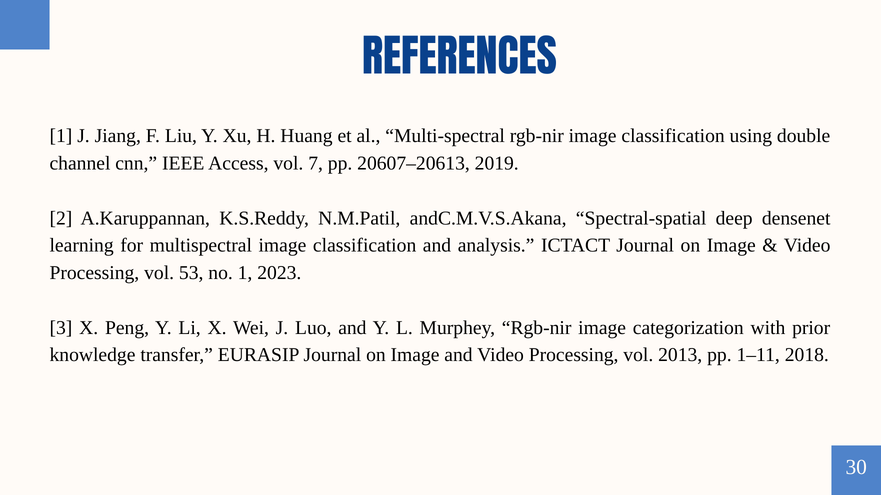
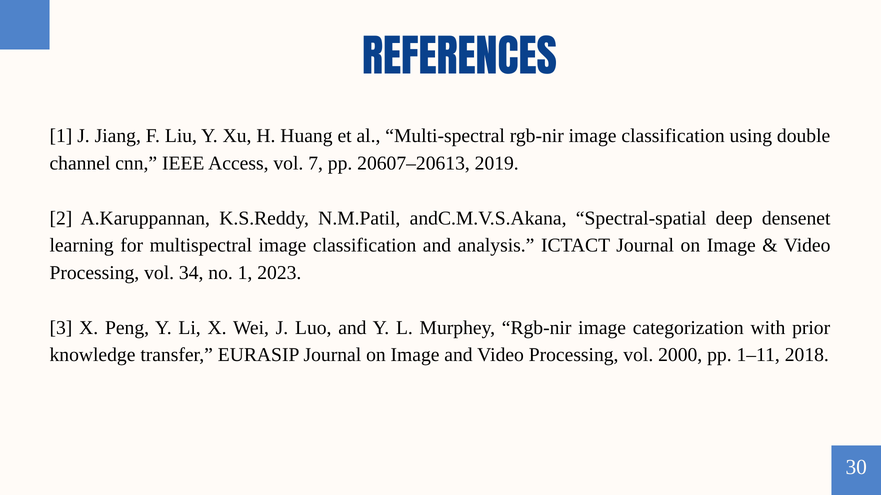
53: 53 -> 34 (191, 273)
2013: 2013 -> 2000 (680, 355)
